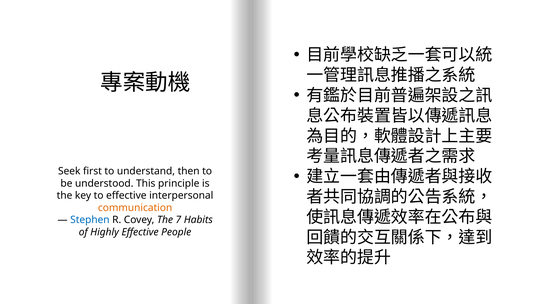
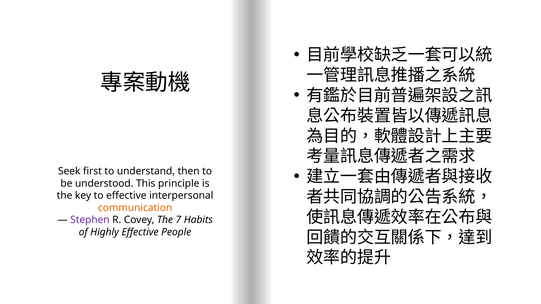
Stephen colour: blue -> purple (90, 220)
